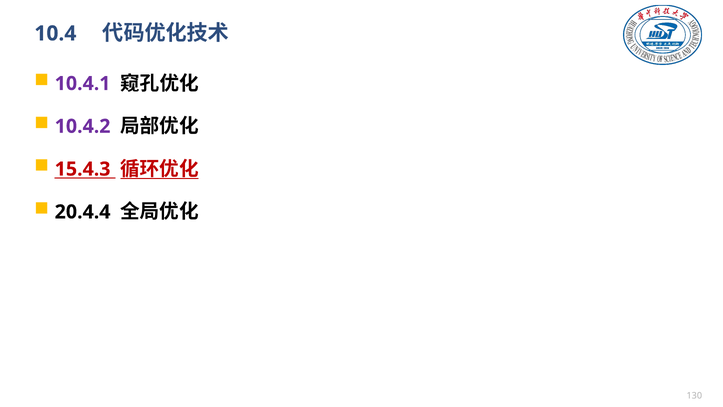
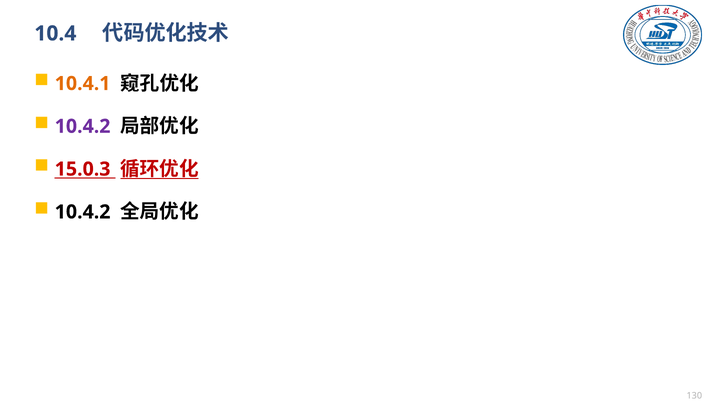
10.4.1 colour: purple -> orange (83, 83)
15.4.3: 15.4.3 -> 15.0.3 (83, 169)
20.4.4: 20.4.4 -> 10.4.2 (83, 212)
